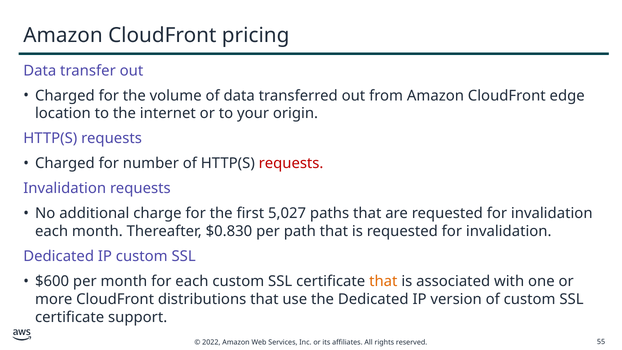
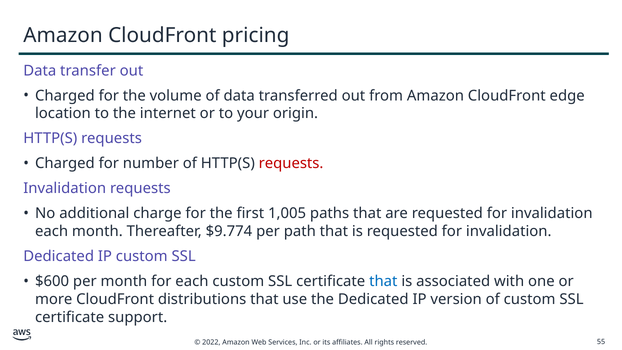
5,027: 5,027 -> 1,005 (287, 213)
$0.830: $0.830 -> $9.774 (229, 231)
that colour: orange -> blue (383, 281)
